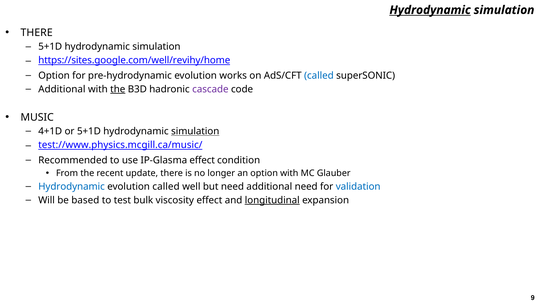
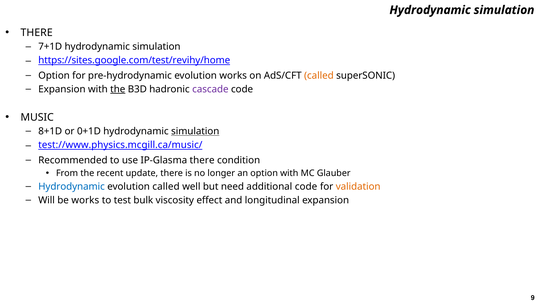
Hydrodynamic underline: present -> none (430, 10)
5+1D: 5+1D -> 7+1D (50, 47)
https://sites.google.com/well/revihy/home: https://sites.google.com/well/revihy/home -> https://sites.google.com/test/revihy/home (134, 60)
called colour: blue -> orange (319, 75)
Additional: Additional -> Expansion (62, 89)
4+1D: 4+1D -> 8+1D (50, 131)
or 5+1D: 5+1D -> 0+1D (89, 131)
IP-Glasma effect: effect -> there (202, 160)
additional need: need -> code (306, 186)
validation colour: blue -> orange (358, 186)
be based: based -> works (85, 200)
longitudinal underline: present -> none (272, 200)
